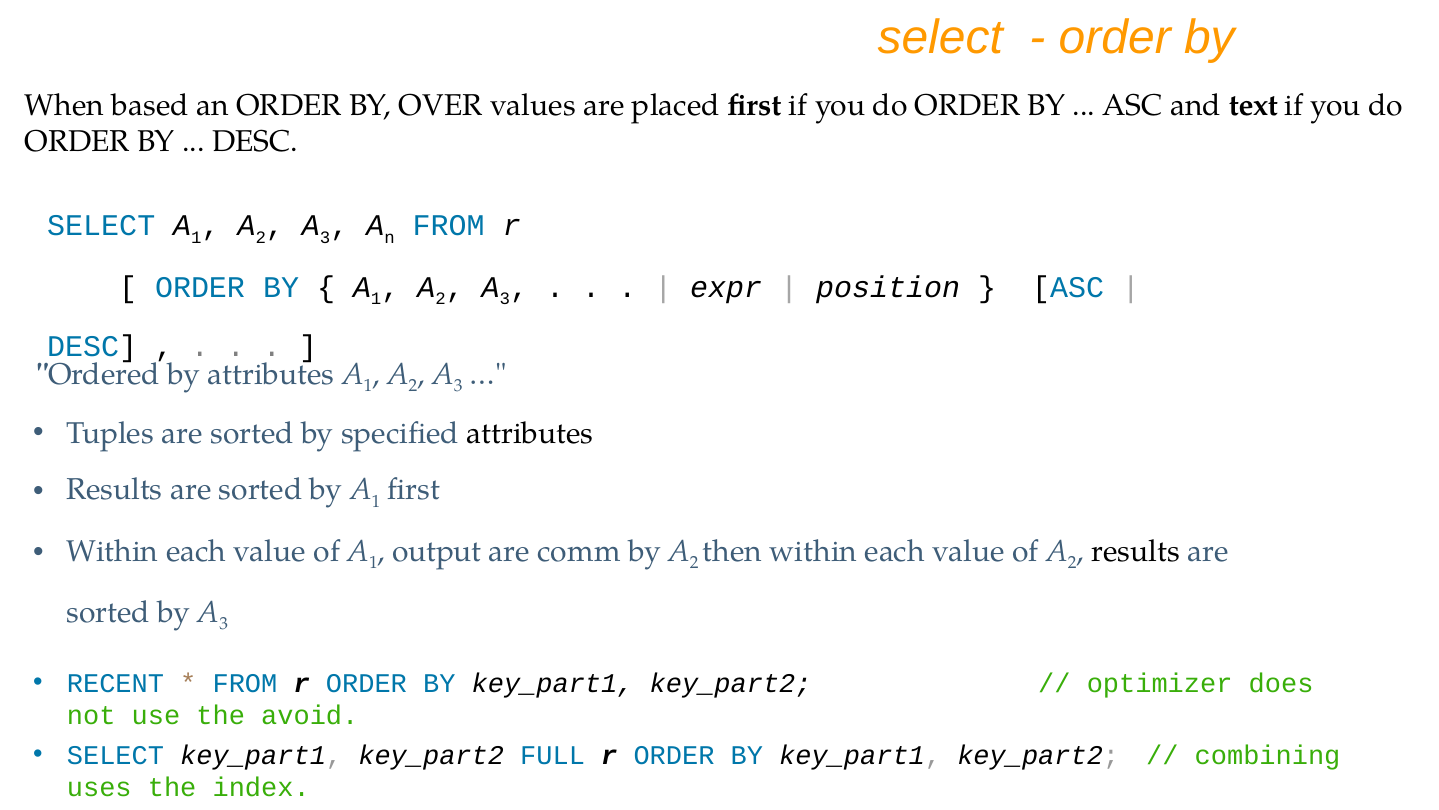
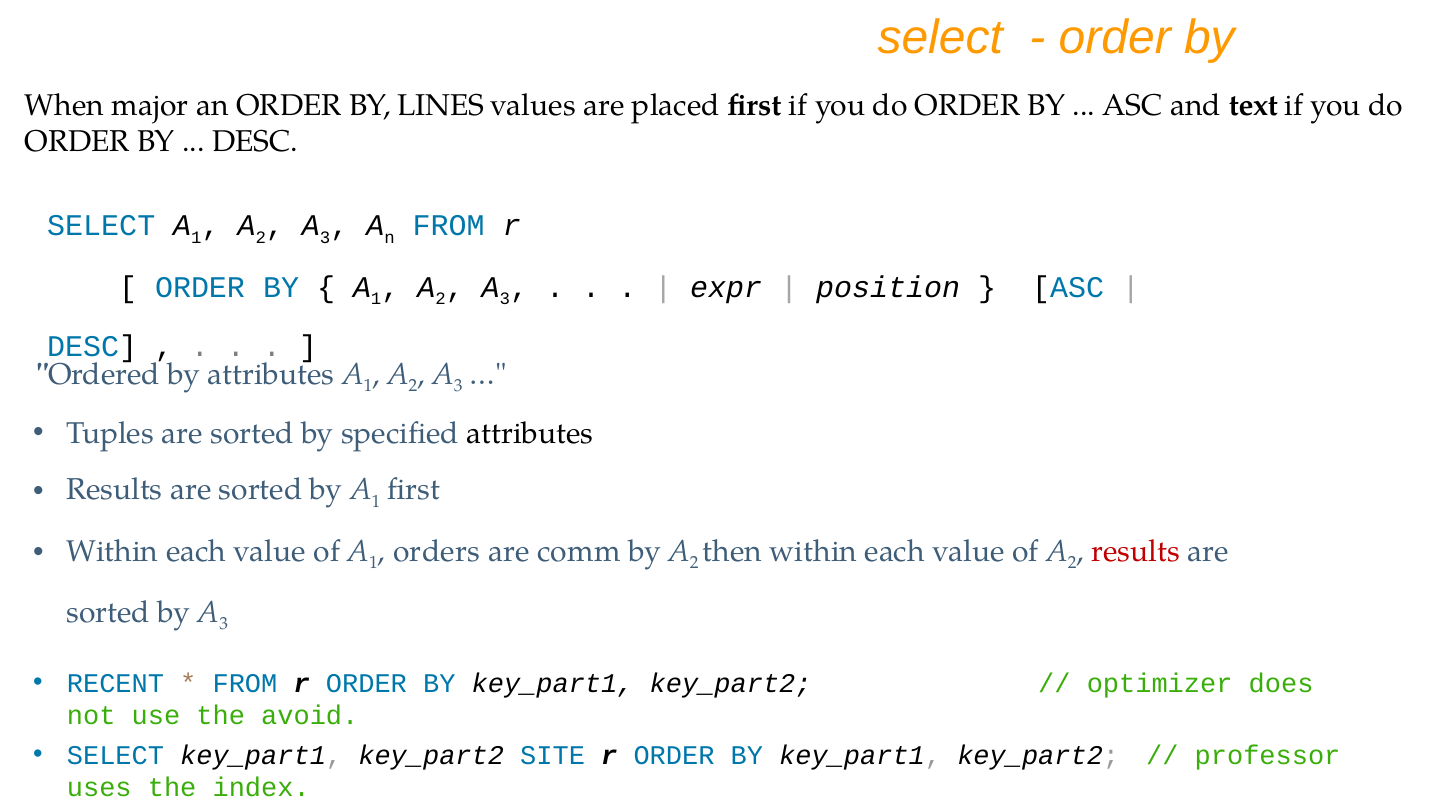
based: based -> major (150, 106)
OVER: OVER -> LINES (441, 106)
output: output -> orders (437, 551)
results colour: black -> red (1136, 551)
FULL: FULL -> SITE (553, 755)
combining: combining -> professor (1268, 755)
